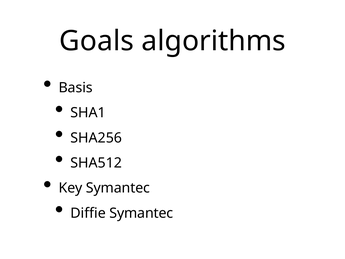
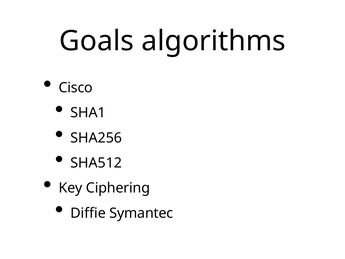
Basis: Basis -> Cisco (76, 88)
Key Symantec: Symantec -> Ciphering (118, 188)
